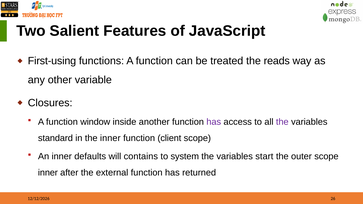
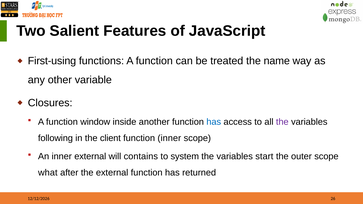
reads: reads -> name (277, 61)
has colour: purple -> blue (214, 122)
standard: standard -> following (55, 138)
the inner: inner -> client (110, 138)
function client: client -> inner (169, 138)
inner defaults: defaults -> external (90, 156)
inner: inner -> what (48, 173)
